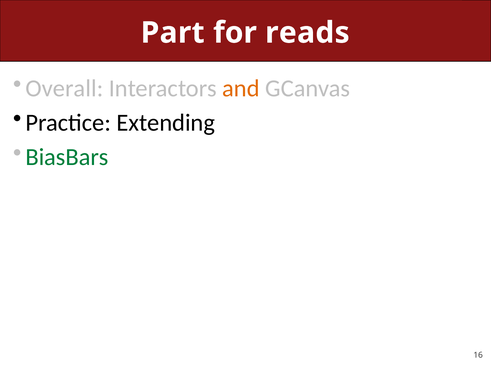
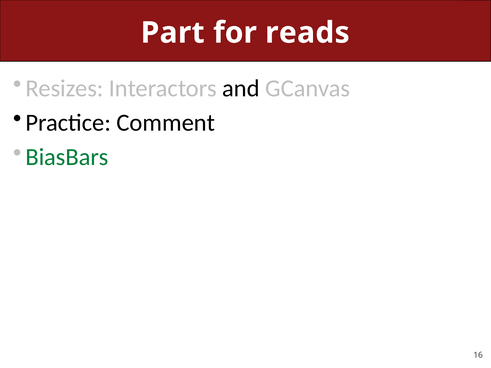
Overall: Overall -> Resizes (64, 88)
and colour: orange -> black (241, 88)
Extending: Extending -> Comment (166, 123)
